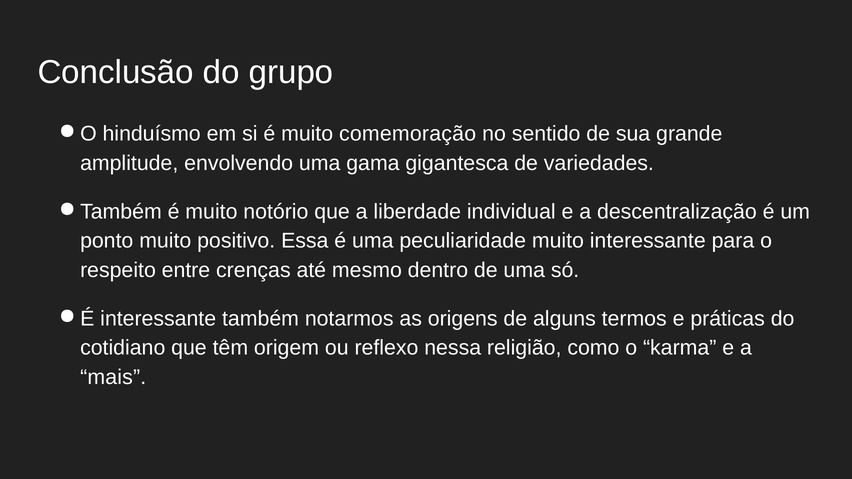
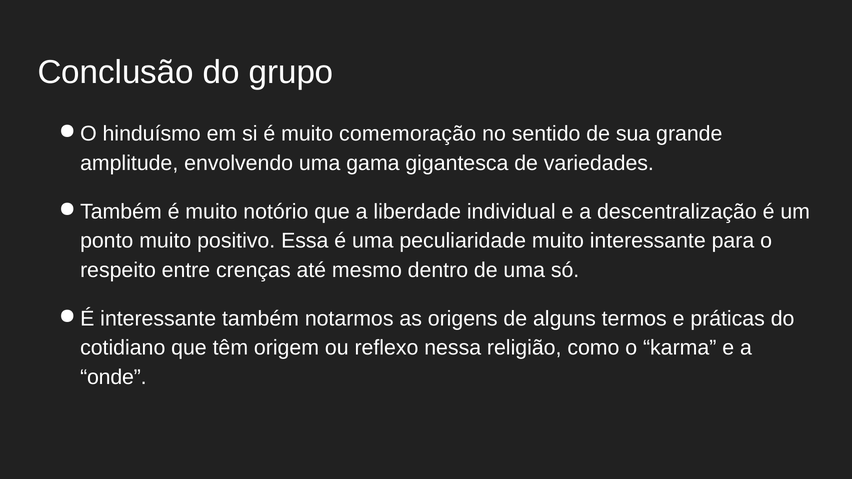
mais: mais -> onde (113, 378)
